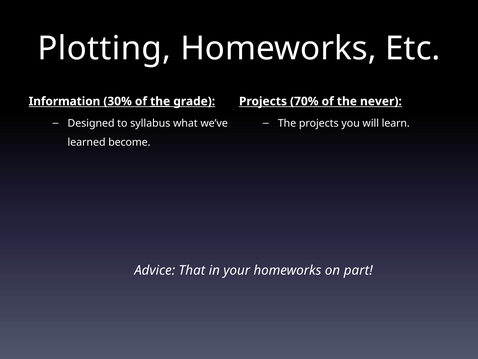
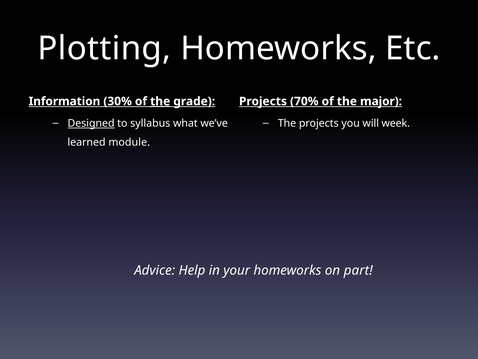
never: never -> major (381, 101)
Designed underline: none -> present (91, 123)
learn: learn -> week (396, 123)
become: become -> module (129, 142)
That: That -> Help (192, 270)
